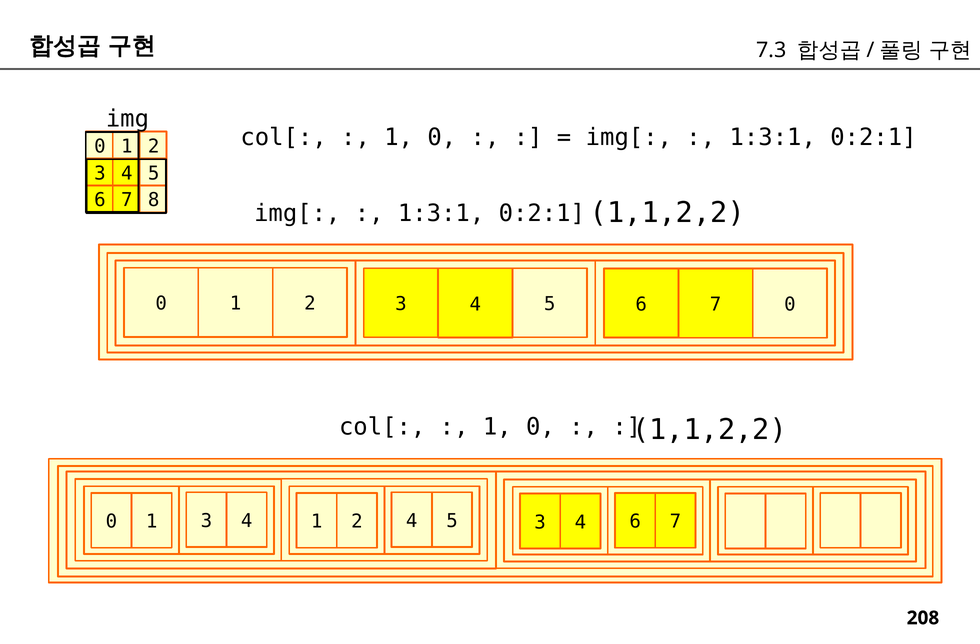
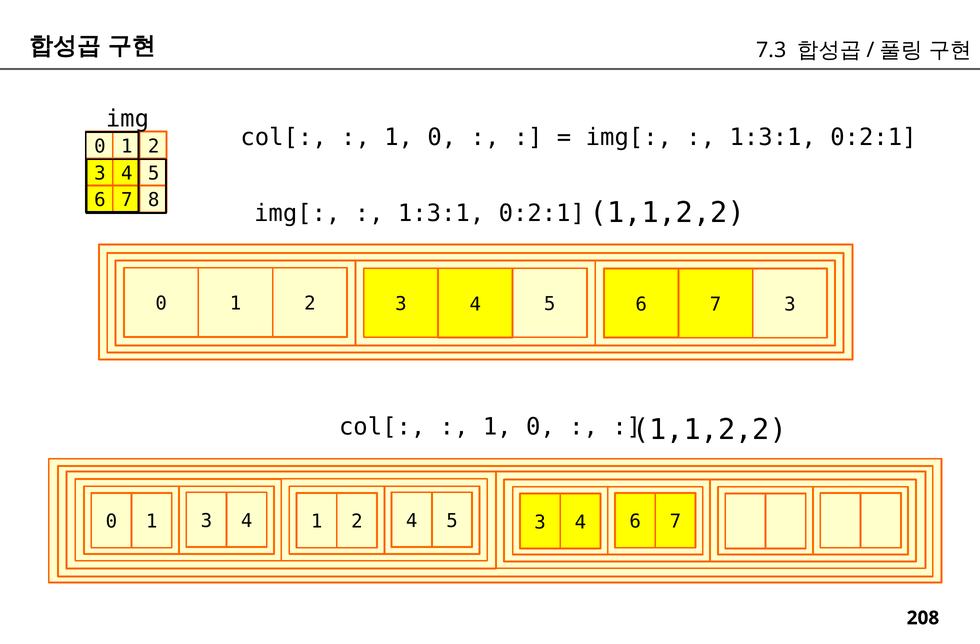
5 6 7 0: 0 -> 3 (790, 304)
